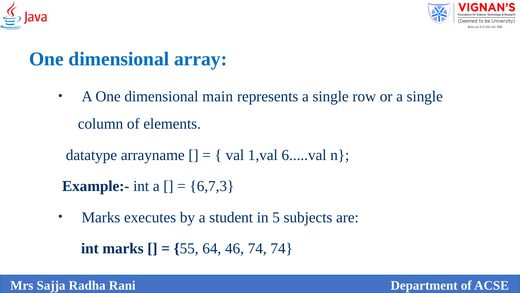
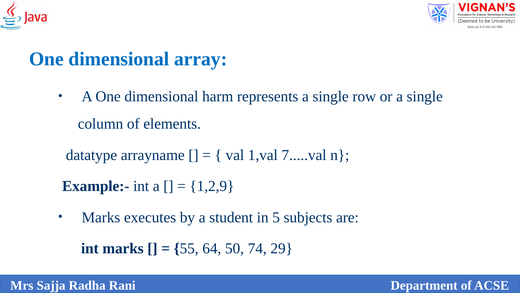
main: main -> harm (218, 96)
6.....val: 6.....val -> 7.....val (304, 155)
6,7,3: 6,7,3 -> 1,2,9 (212, 186)
46: 46 -> 50 (235, 248)
74 74: 74 -> 29 (282, 248)
